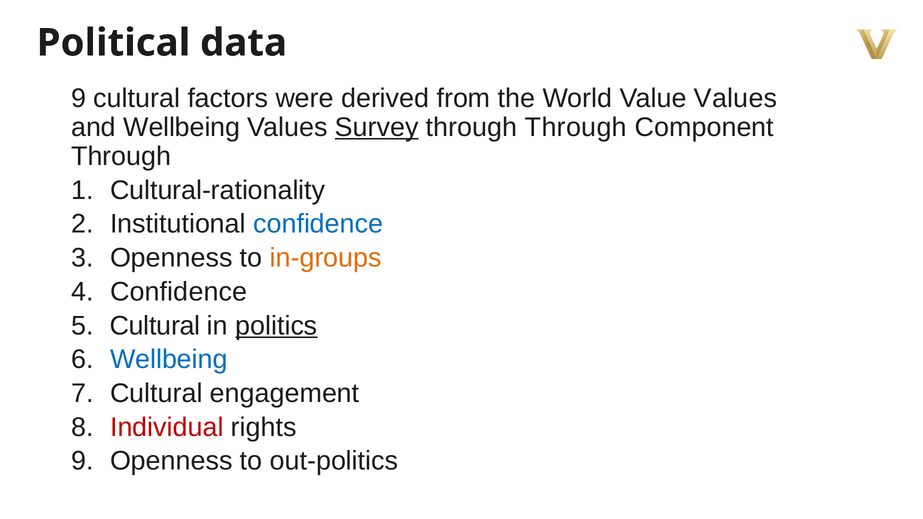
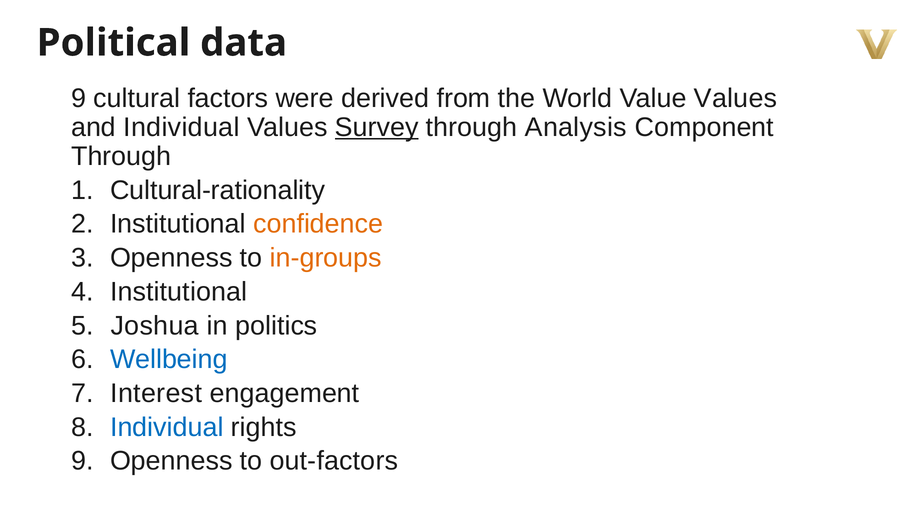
and Wellbeing: Wellbeing -> Individual (182, 127)
through Through: Through -> Analysis (576, 127)
confidence colour: blue -> orange (318, 224)
Confidence: Confidence -> Institutional (179, 292)
Cultural: Cultural -> Joshua (155, 326)
politics underline: present -> none (276, 326)
Cultural: Cultural -> Interest (156, 393)
Individual colour: red -> blue (167, 427)
out-politics: out-politics -> out-factors (334, 461)
